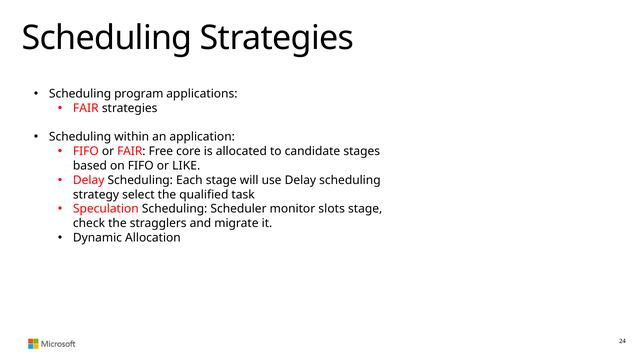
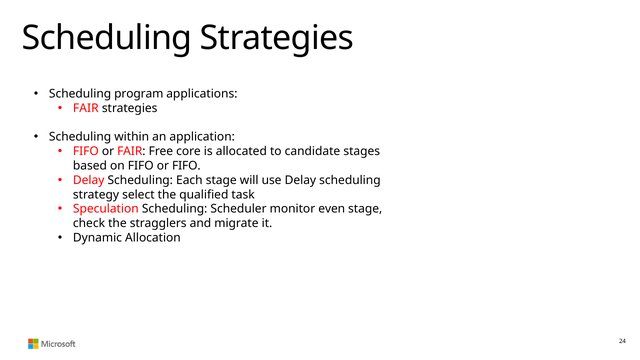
or LIKE: LIKE -> FIFO (186, 166)
slots: slots -> even (332, 209)
